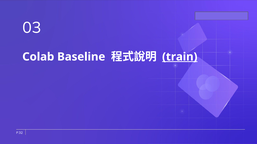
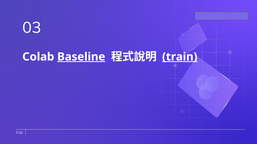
Baseline underline: none -> present (81, 57)
